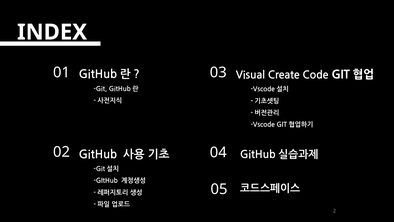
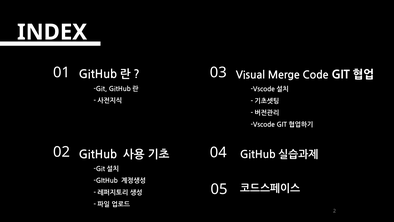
Create: Create -> Merge (284, 75)
